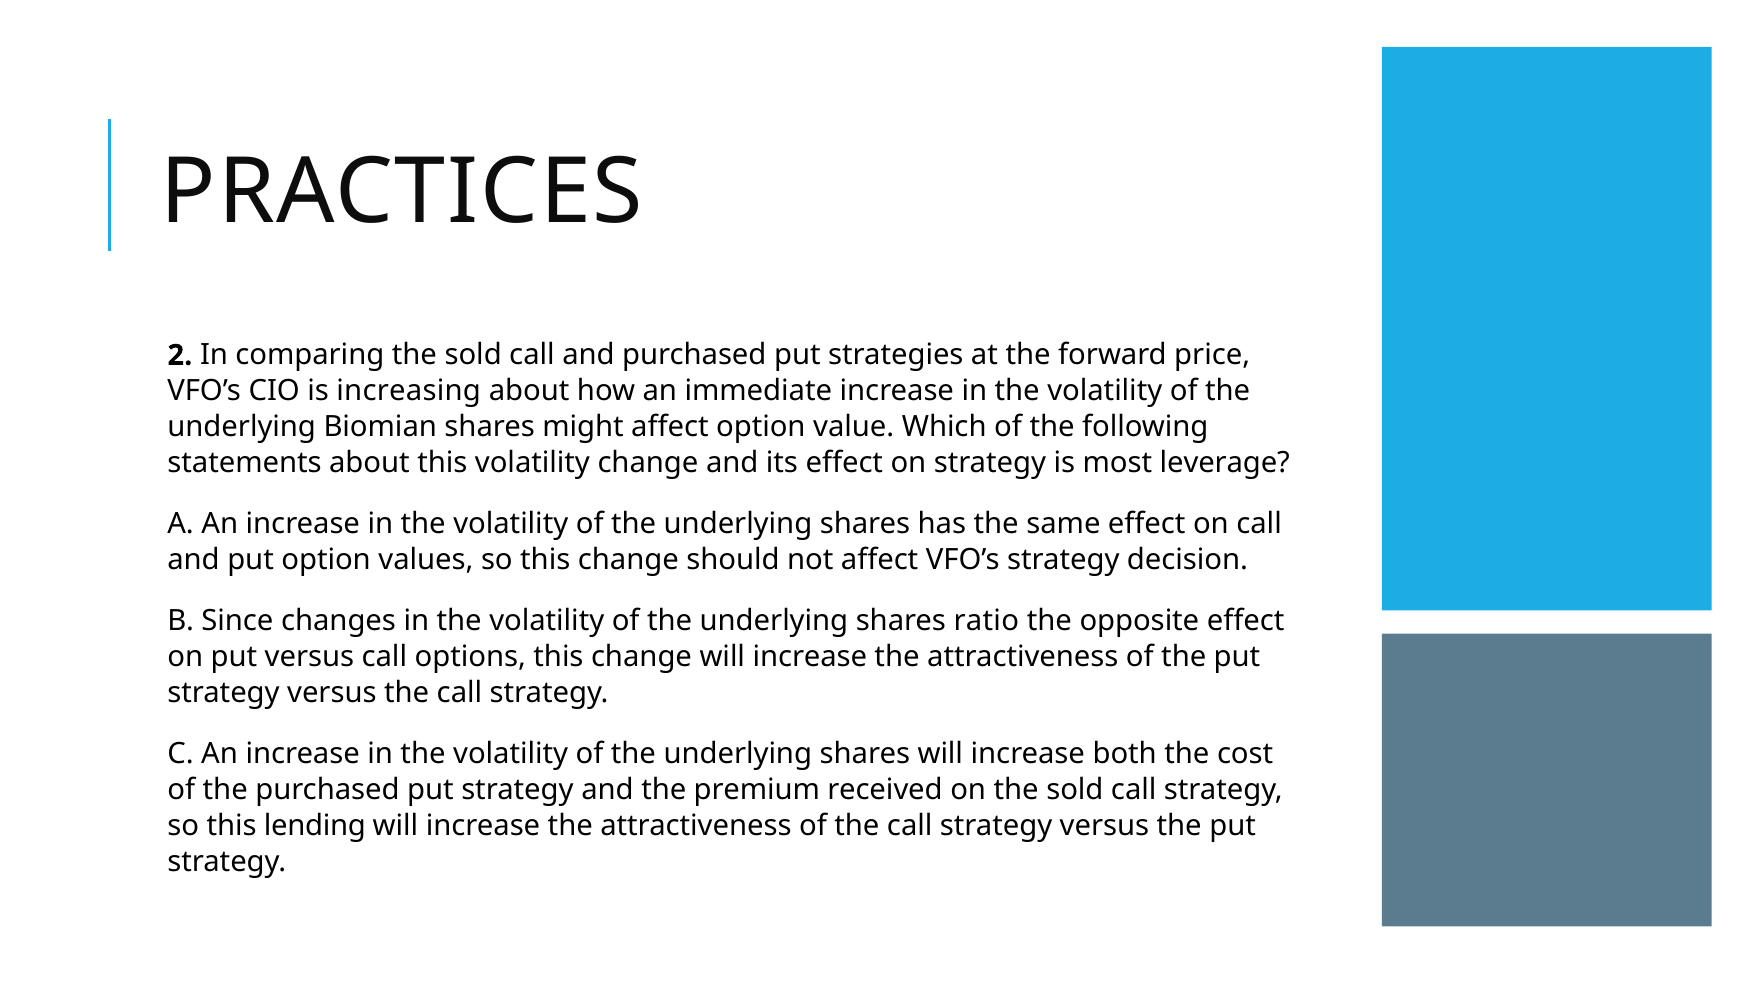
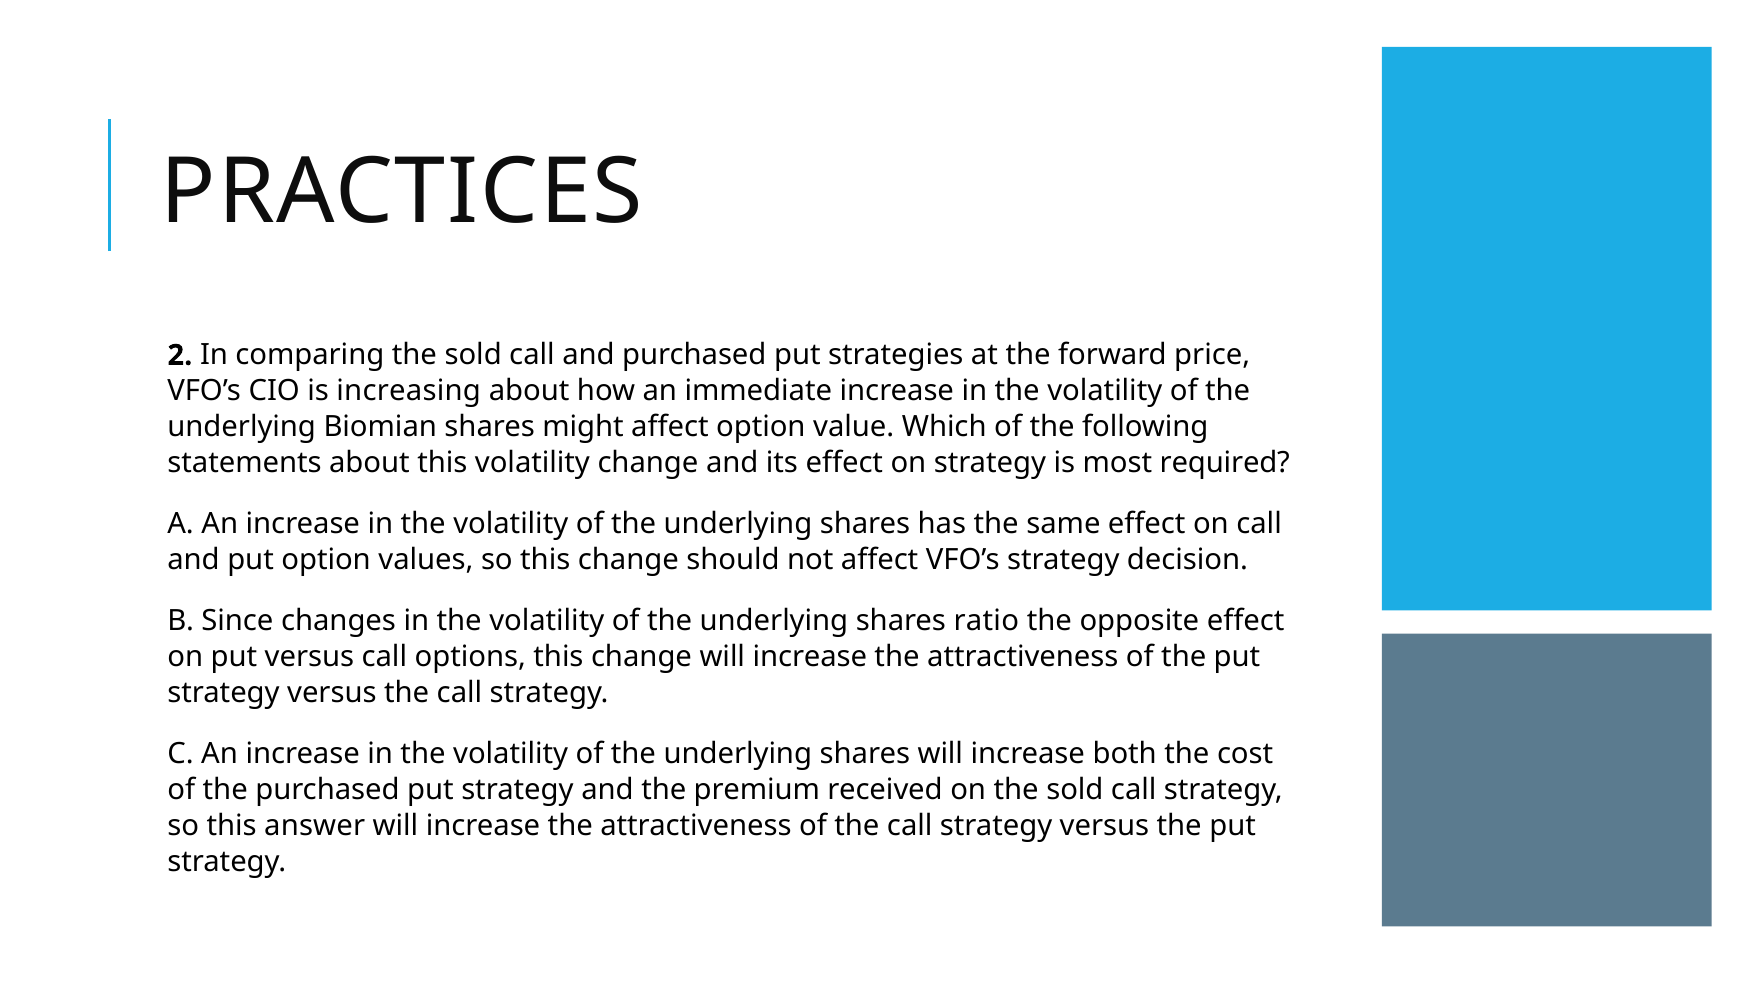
leverage: leverage -> required (1225, 463)
lending: lending -> answer (315, 826)
